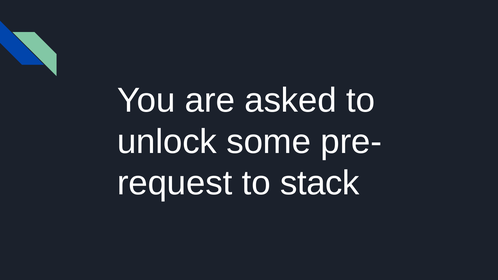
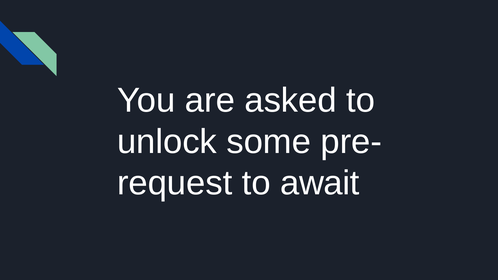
stack: stack -> await (320, 183)
